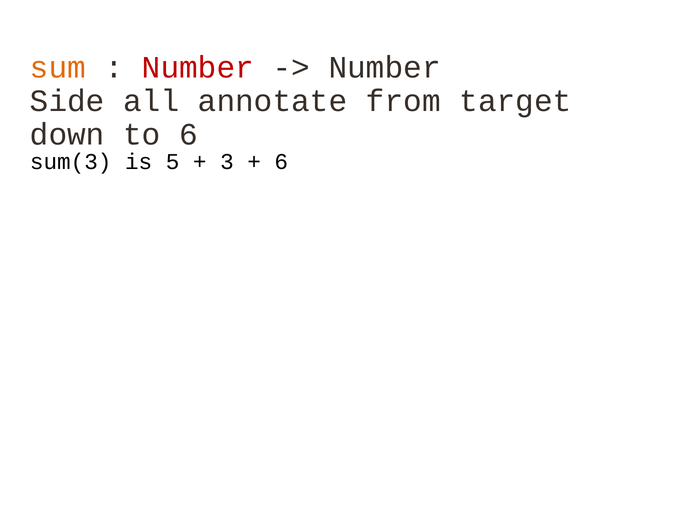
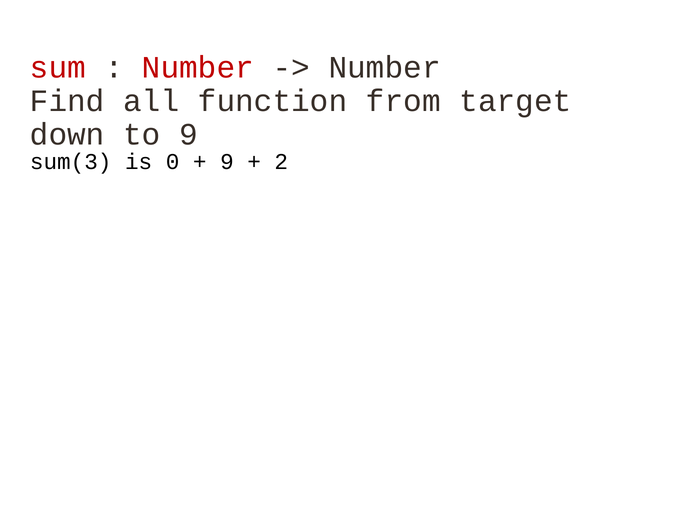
sum colour: orange -> red (58, 67)
Side: Side -> Find (67, 101)
annotate: annotate -> function (273, 101)
to 6: 6 -> 9 (189, 135)
5: 5 -> 0 (173, 162)
3: 3 -> 9 (227, 162)
6: 6 -> 2 (281, 162)
